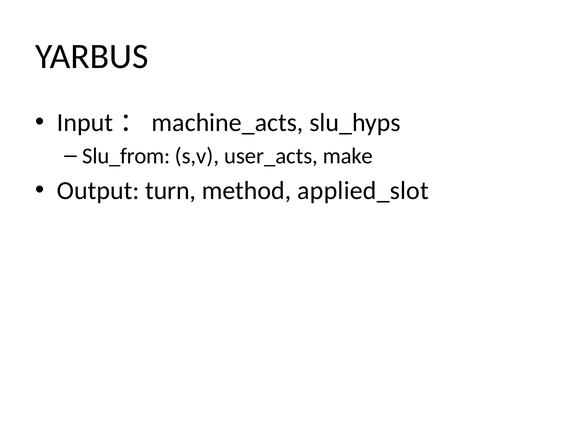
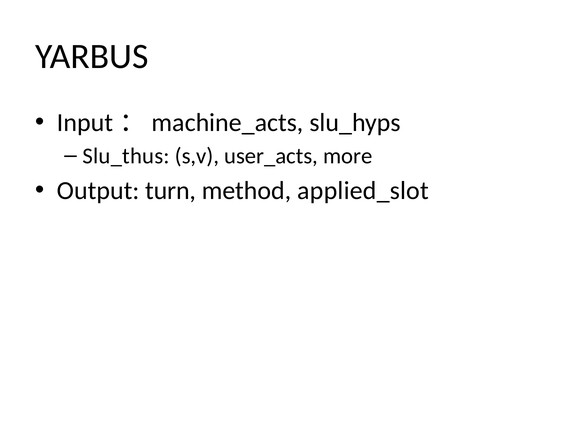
Slu_from: Slu_from -> Slu_thus (126, 156)
make: make -> more (348, 156)
